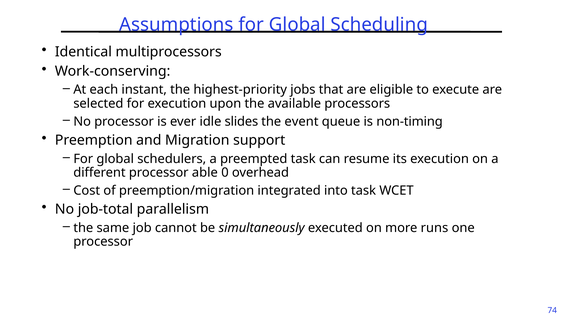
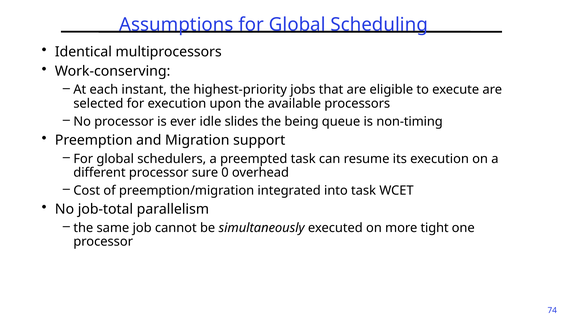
event: event -> being (302, 121)
able: able -> sure (205, 173)
runs: runs -> tight (435, 228)
